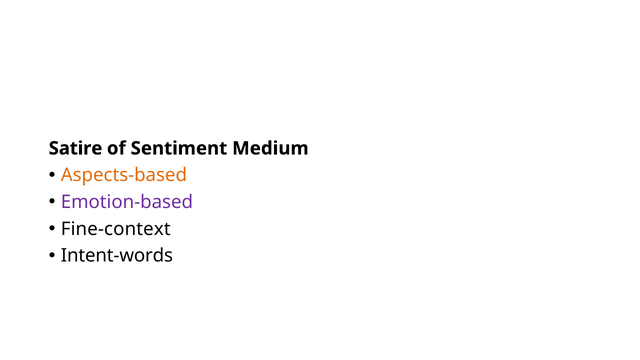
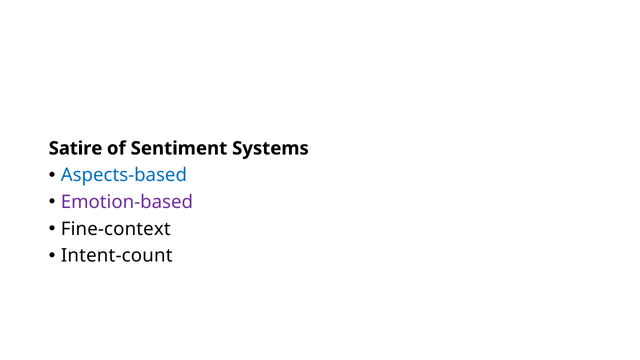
Medium: Medium -> Systems (270, 148)
Aspects-based colour: orange -> blue (124, 175)
Intent-words: Intent-words -> Intent-count (117, 256)
